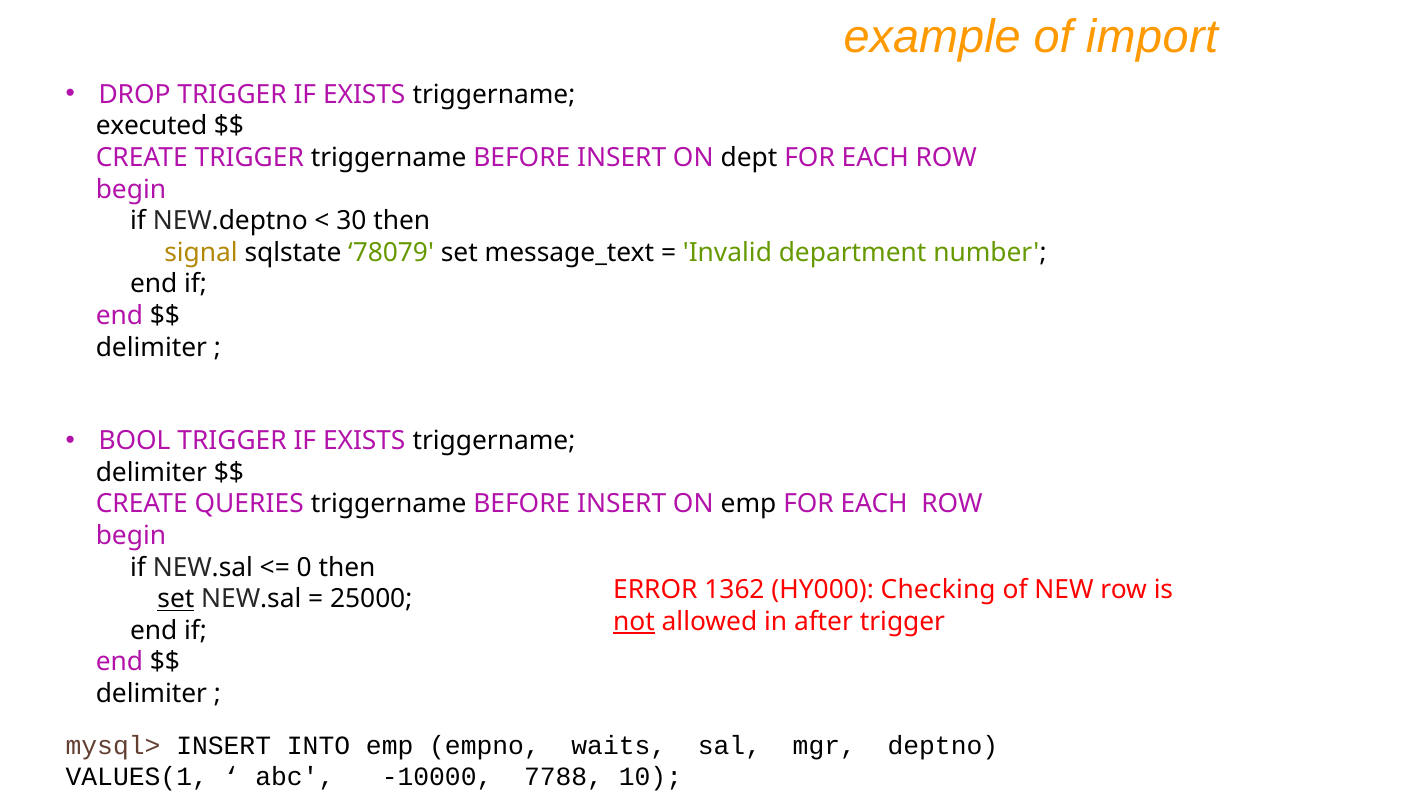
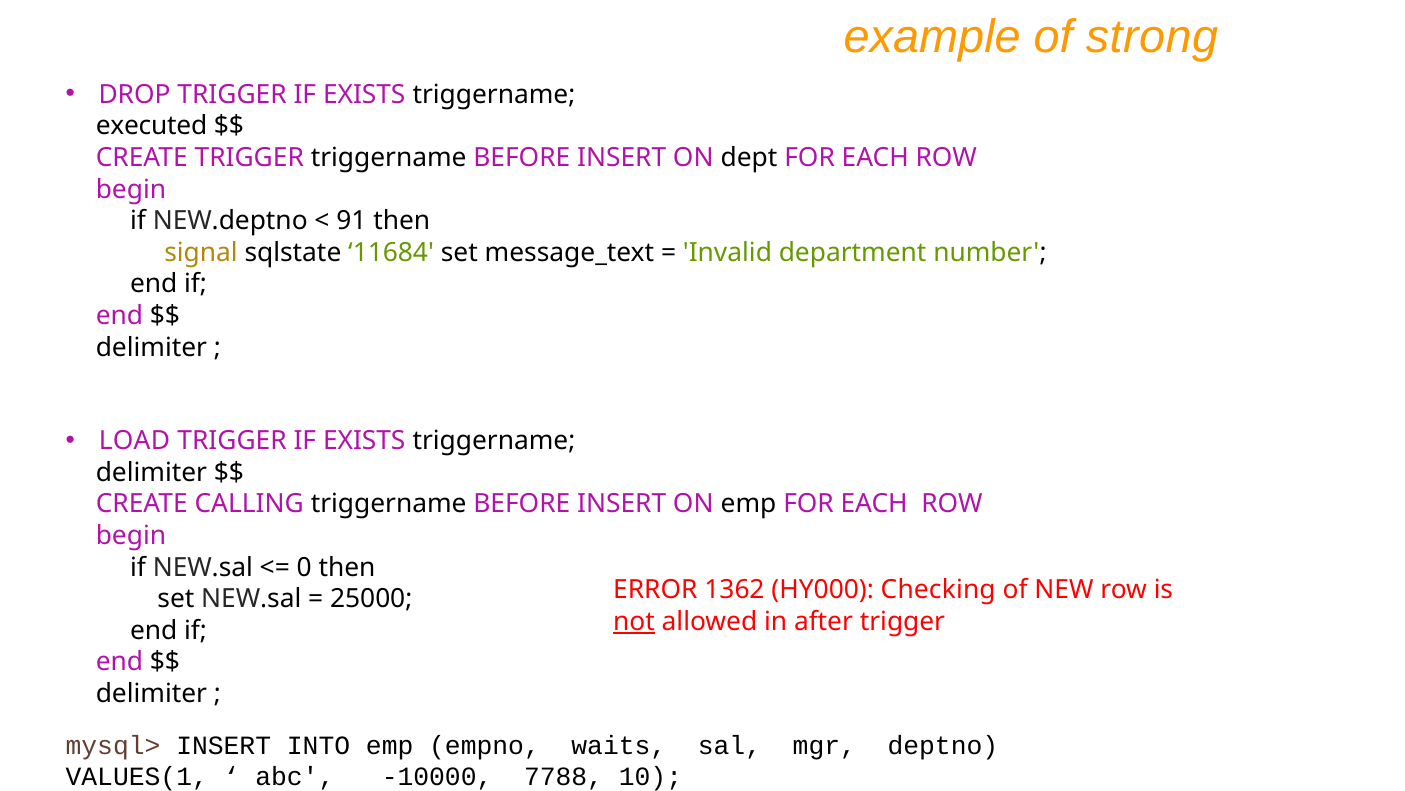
import: import -> strong (1152, 37)
30: 30 -> 91 (351, 221)
78079: 78079 -> 11684 (391, 252)
BOOL: BOOL -> LOAD (134, 440)
QUERIES: QUERIES -> CALLING (249, 504)
set underline: present -> none (176, 598)
